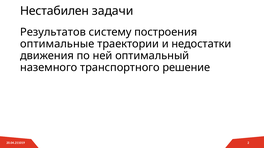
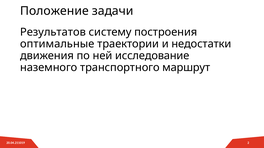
Нестабилен: Нестабилен -> Положение (54, 11)
оптимальный: оптимальный -> исследование (152, 56)
решение: решение -> маршрут (186, 68)
